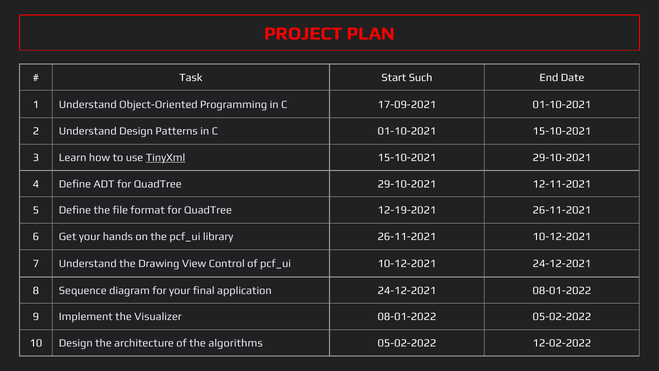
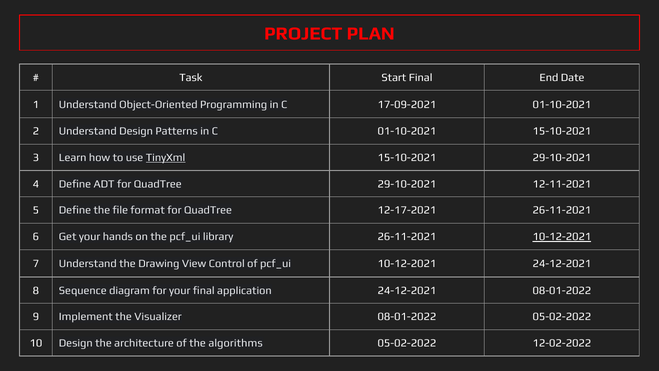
Start Such: Such -> Final (421, 77)
12-19-2021: 12-19-2021 -> 12-17-2021 (407, 210)
10-12-2021 underline: none -> present (562, 237)
